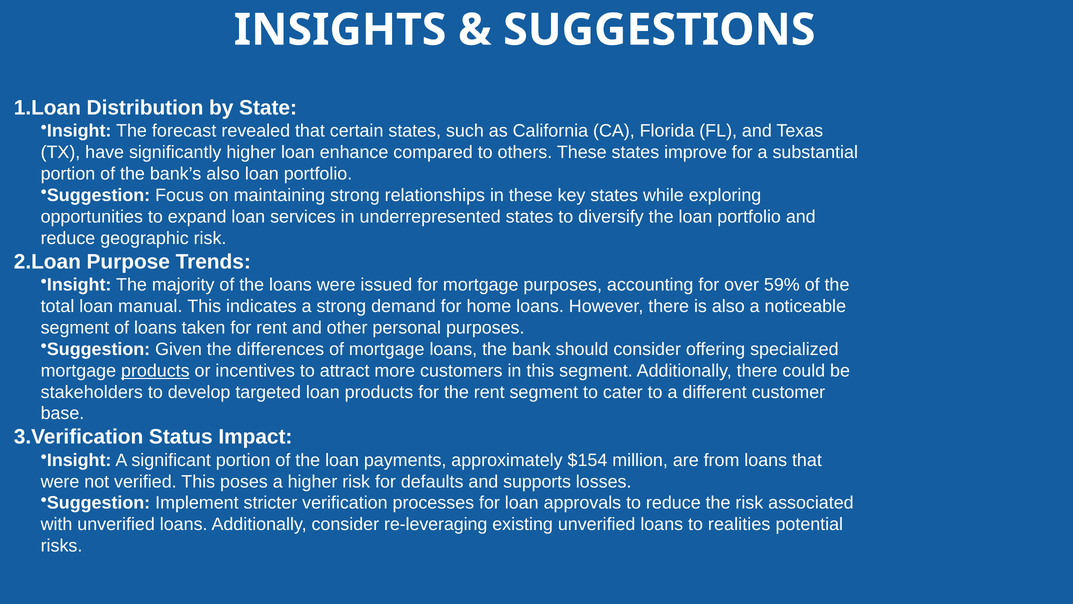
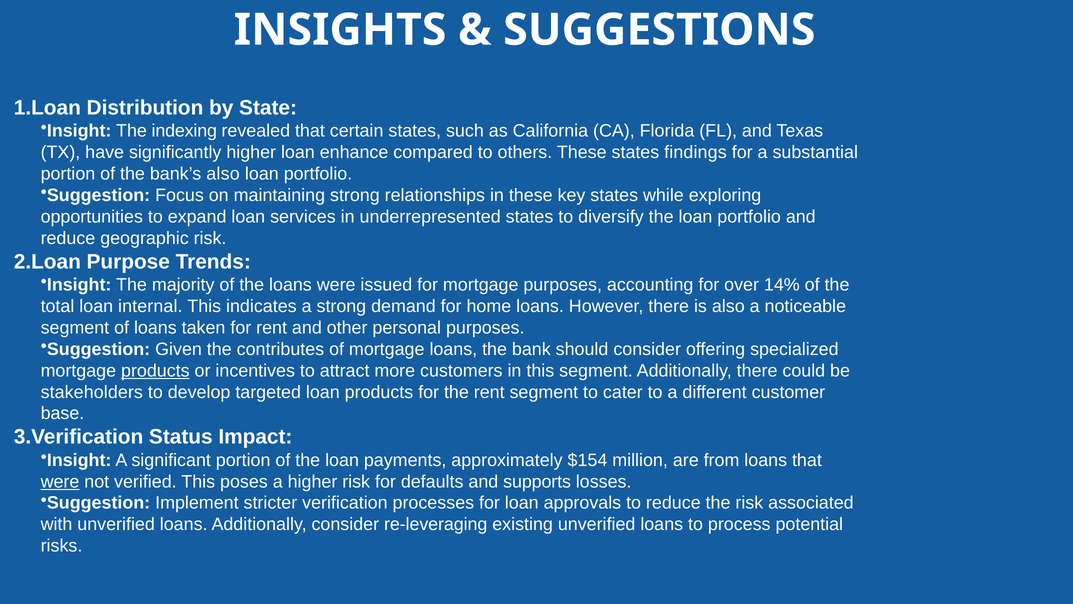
forecast: forecast -> indexing (184, 131)
improve: improve -> findings (695, 152)
59%: 59% -> 14% (782, 285)
manual: manual -> internal (150, 306)
differences: differences -> contributes (280, 349)
were underline: none -> present (60, 481)
realities: realities -> process (739, 524)
